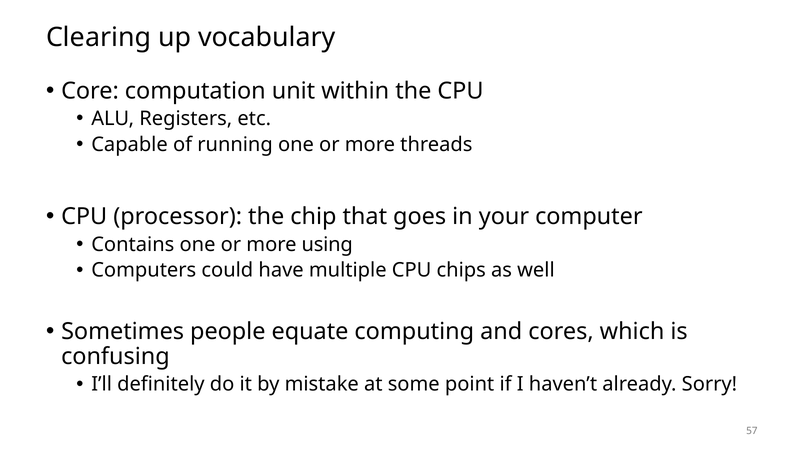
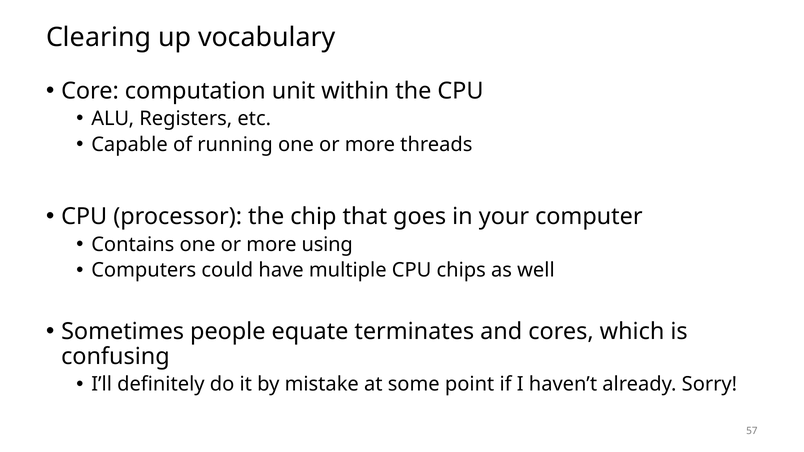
computing: computing -> terminates (414, 331)
